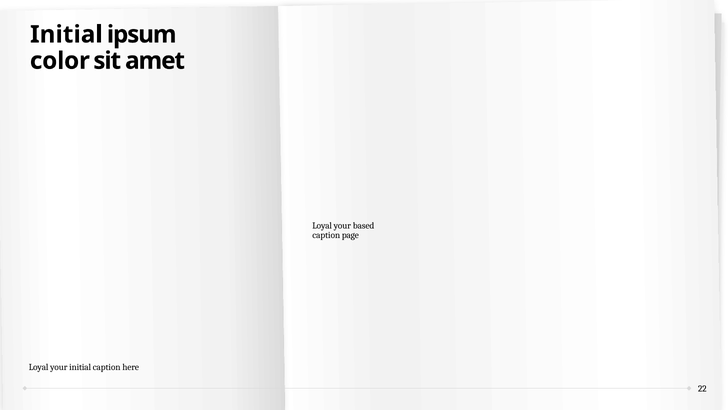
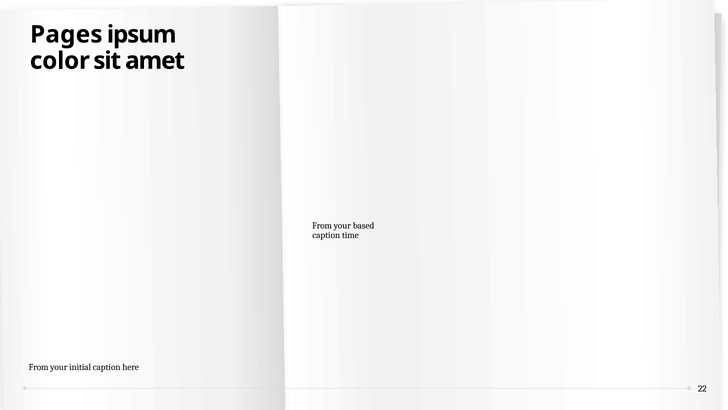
Initial: Initial -> Pages (66, 34)
Loyal: Loyal -> From (322, 225)
page: page -> time (350, 235)
Loyal: Loyal -> From (39, 367)
